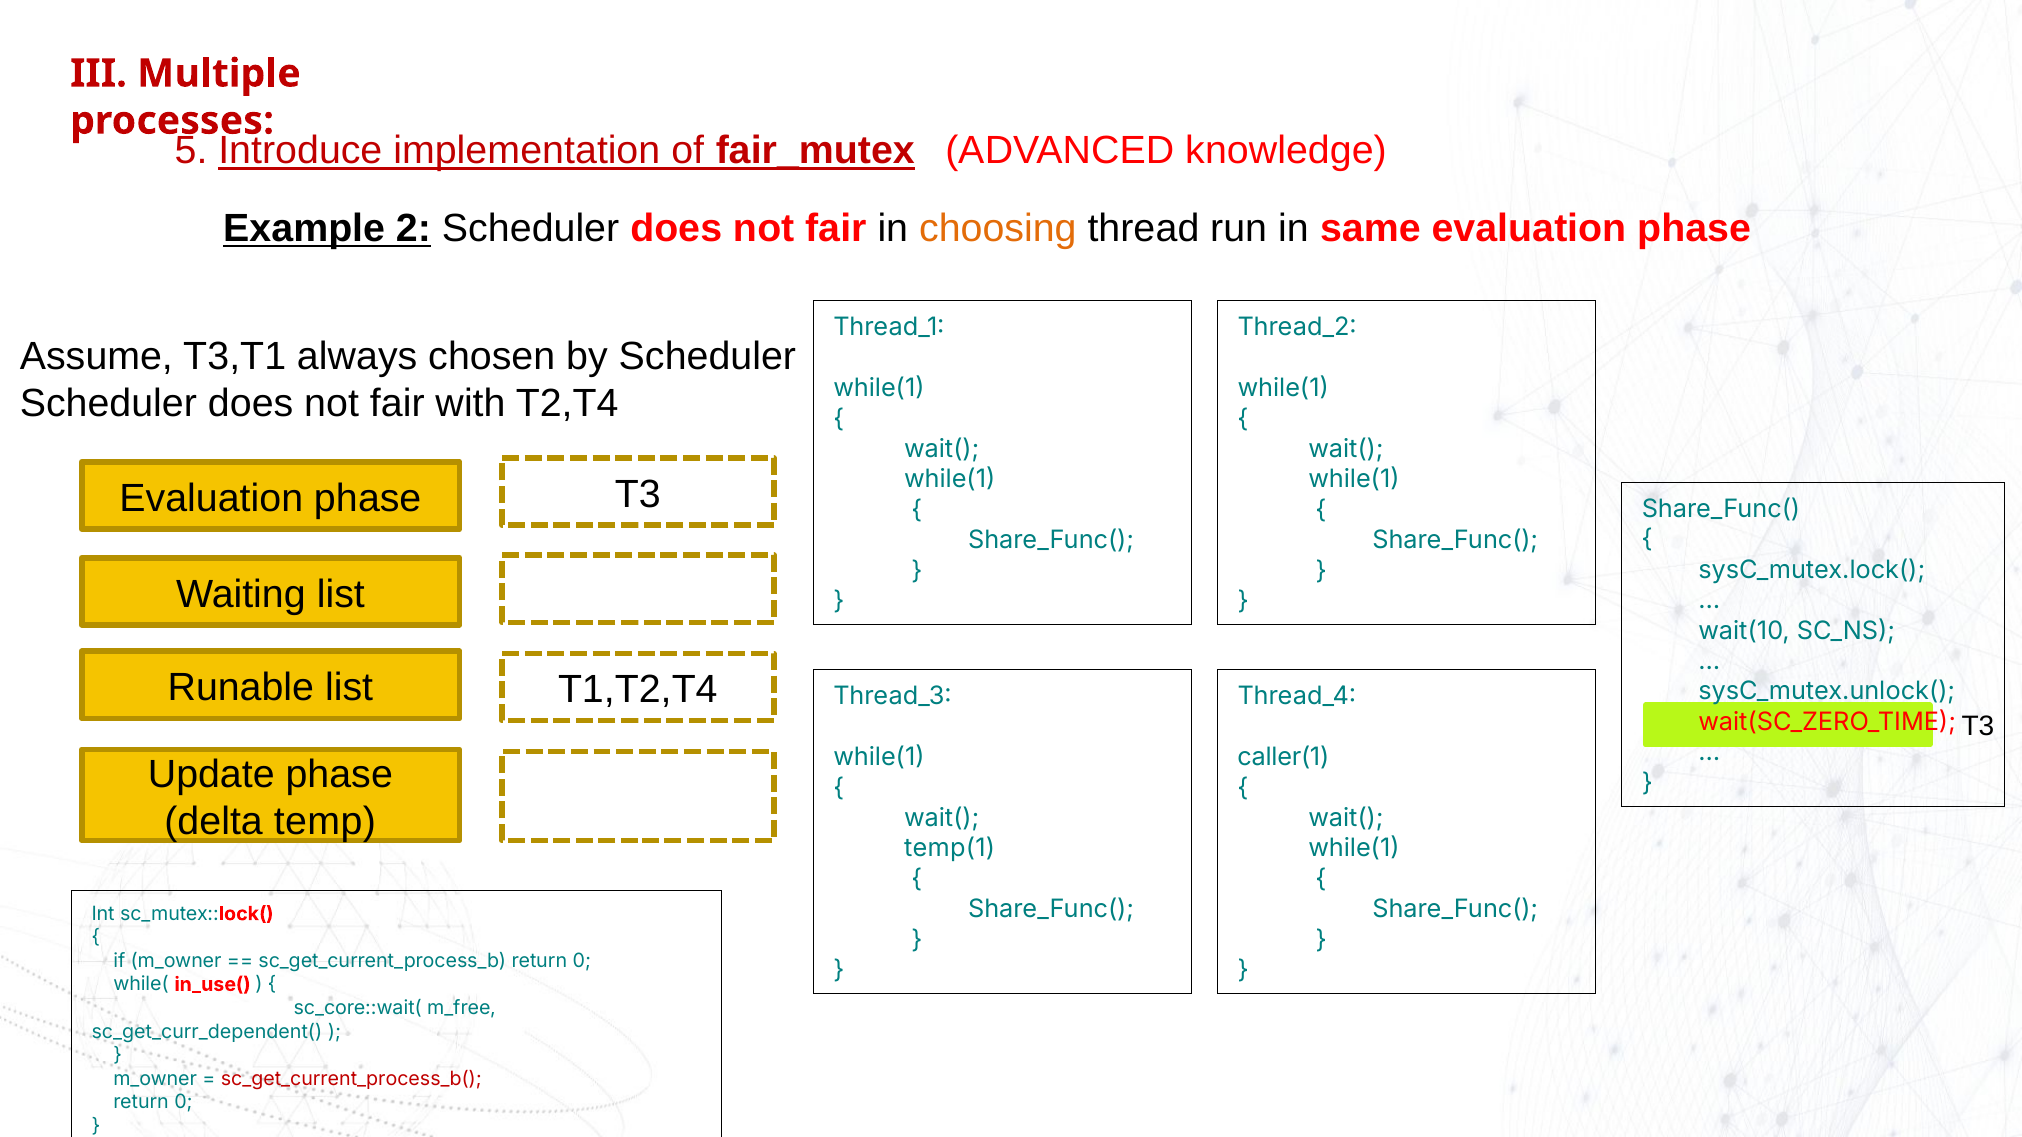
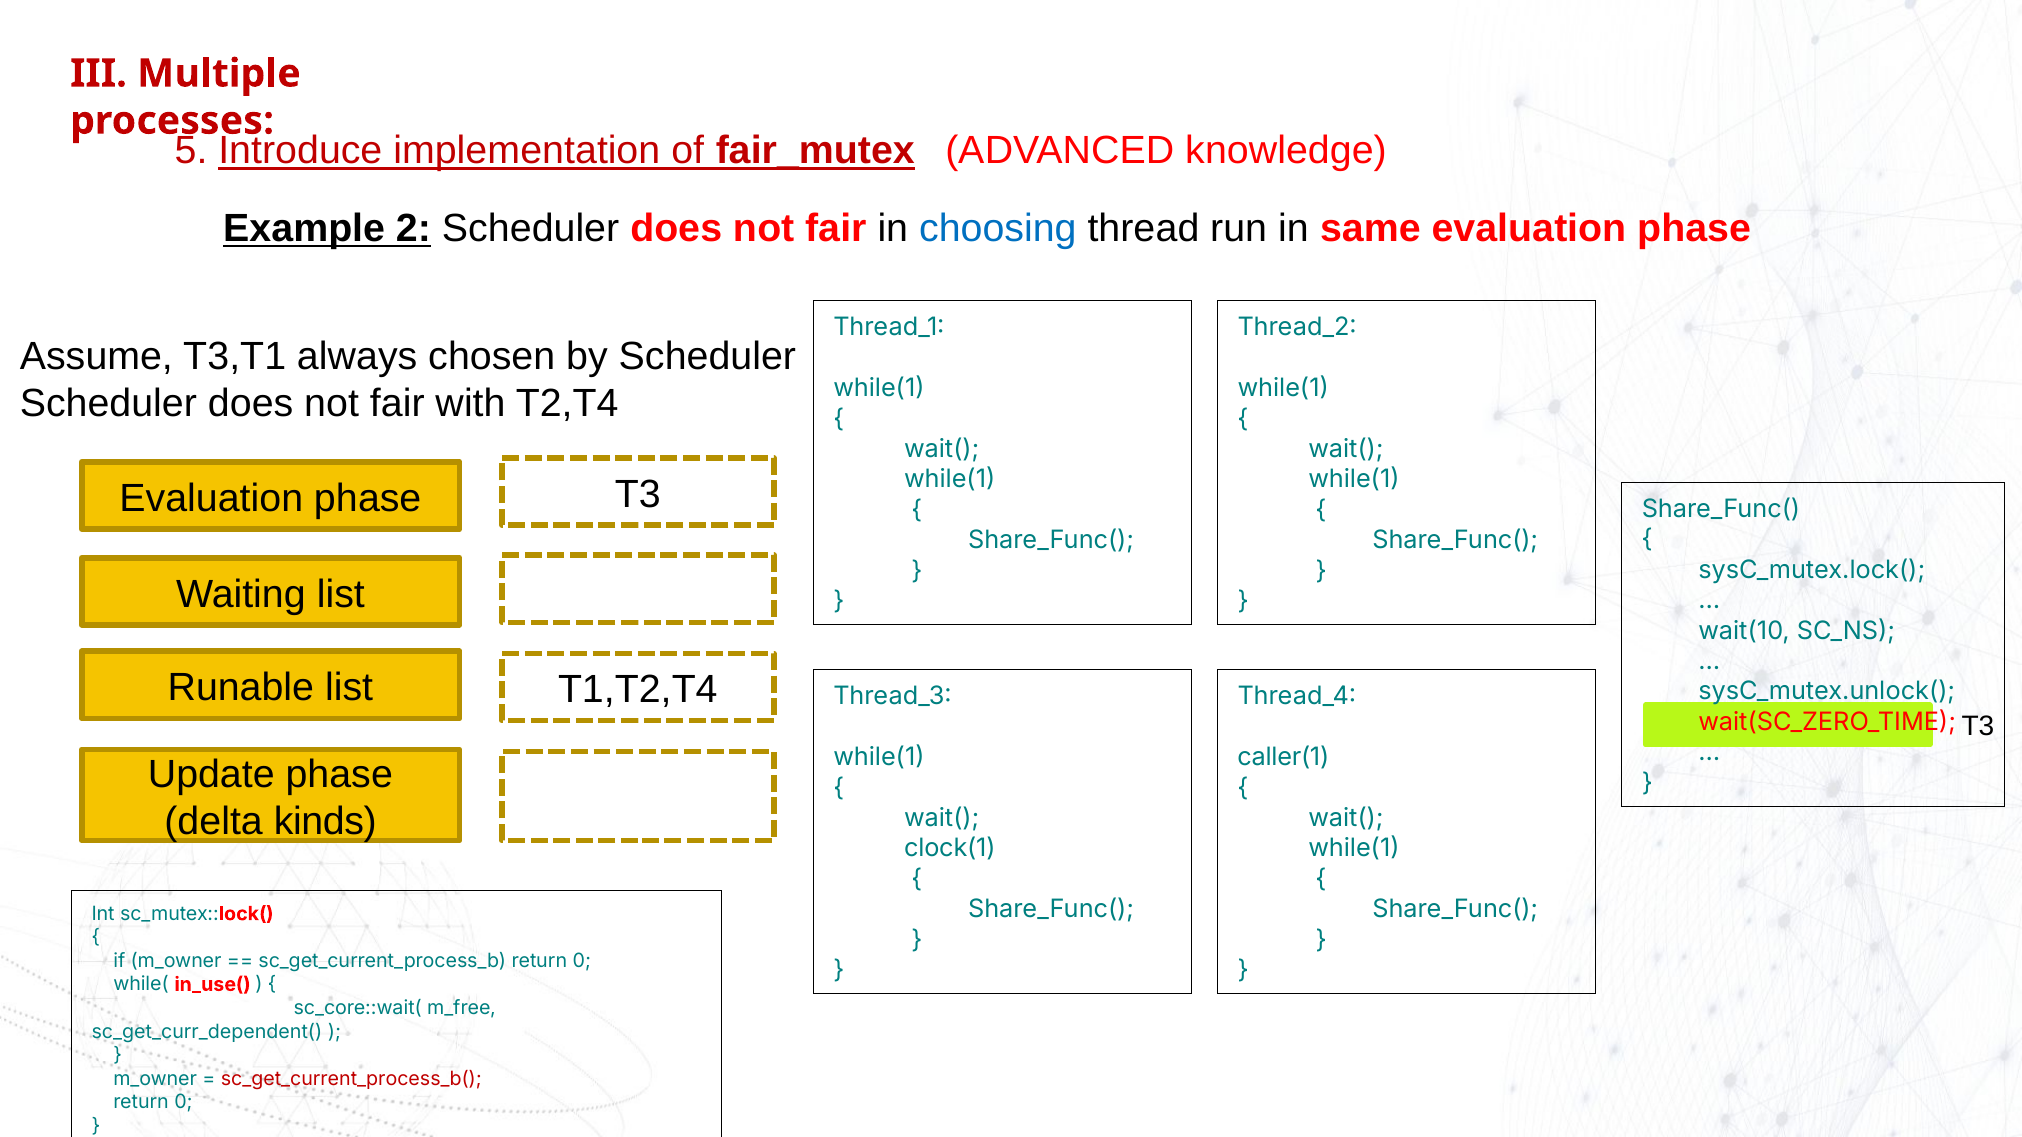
choosing colour: orange -> blue (998, 228)
temp: temp -> kinds (325, 822)
temp(1: temp(1 -> clock(1 (950, 849)
